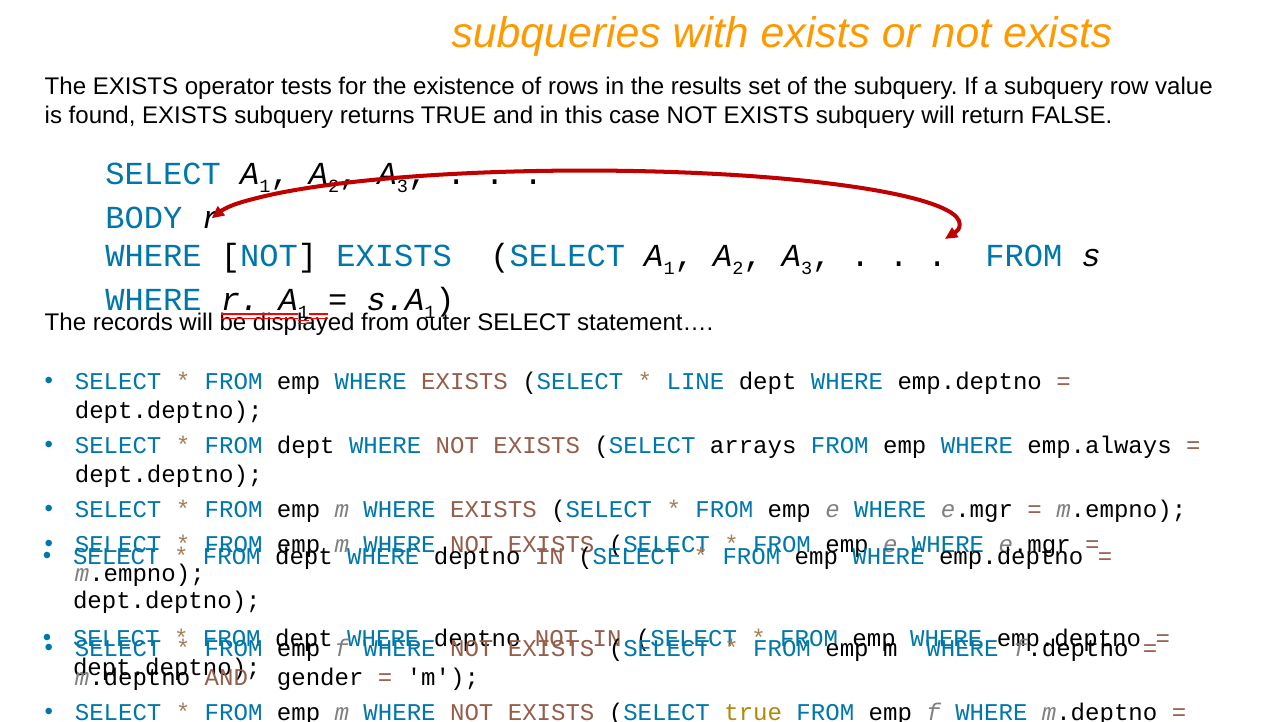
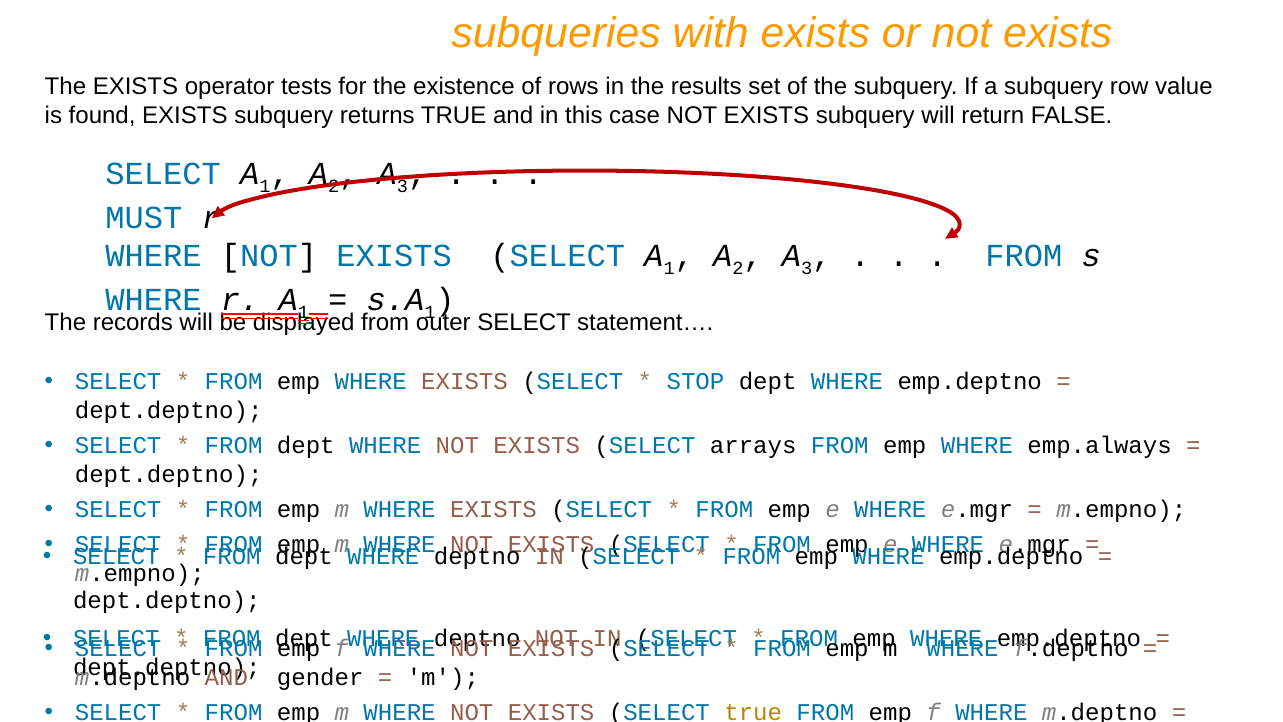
BODY: BODY -> MUST (144, 218)
LINE: LINE -> STOP (695, 381)
